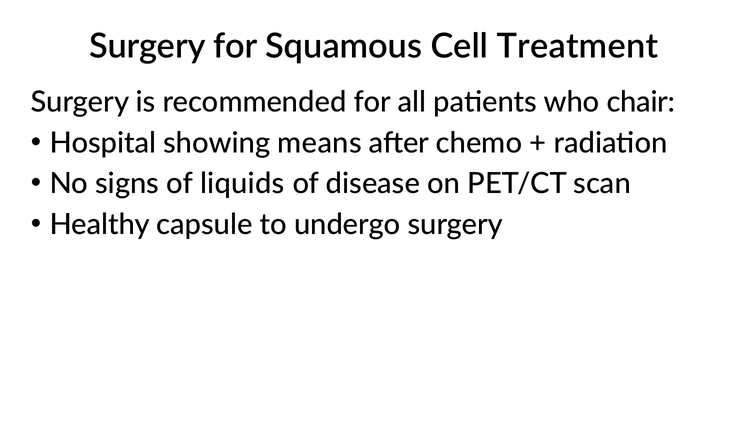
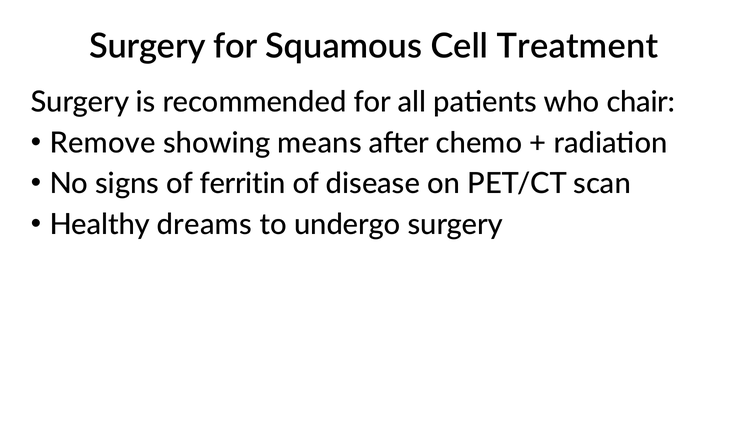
Hospital: Hospital -> Remove (103, 143)
liquids: liquids -> ferritin (243, 184)
capsule: capsule -> dreams (204, 225)
